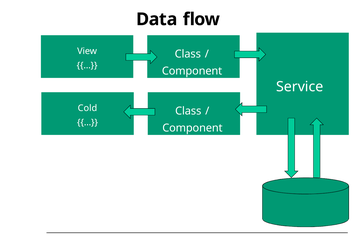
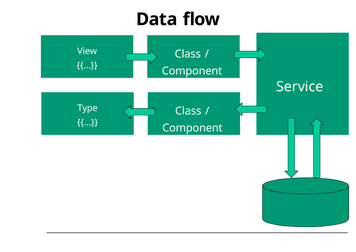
Cold: Cold -> Type (88, 108)
